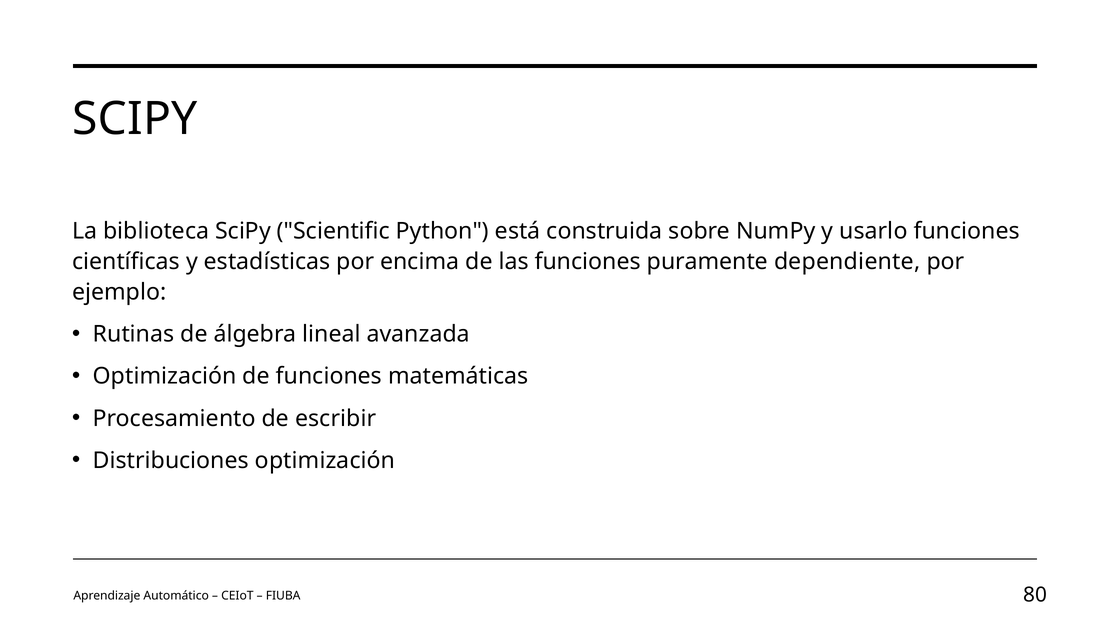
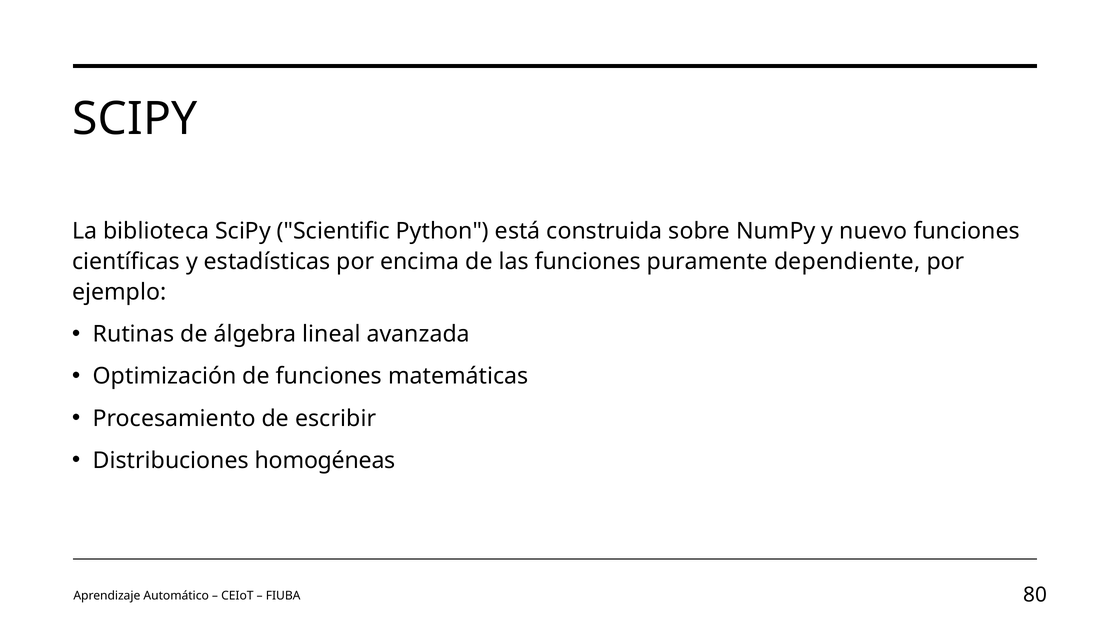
usarlo: usarlo -> nuevo (873, 231)
Distribuciones optimización: optimización -> homogéneas (325, 461)
